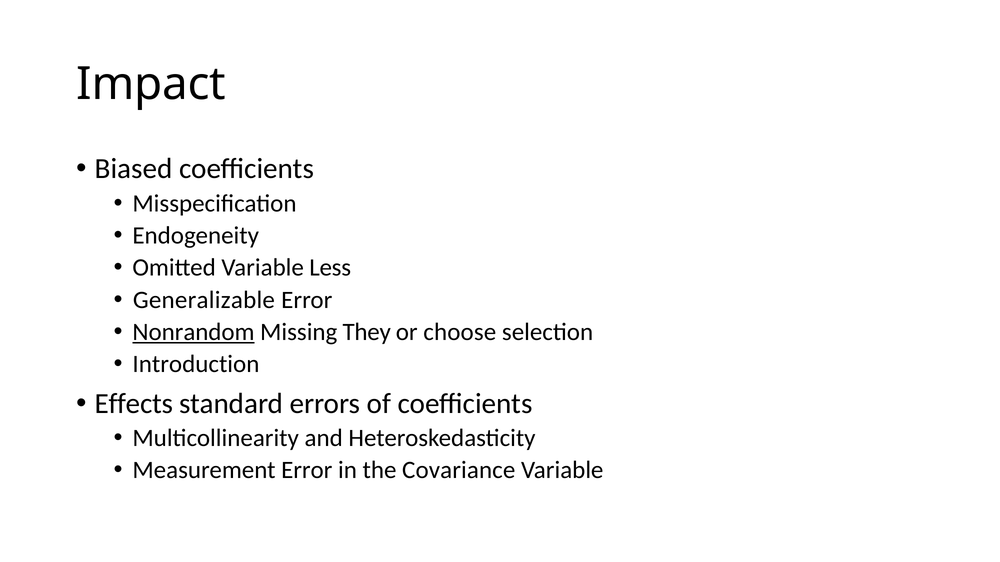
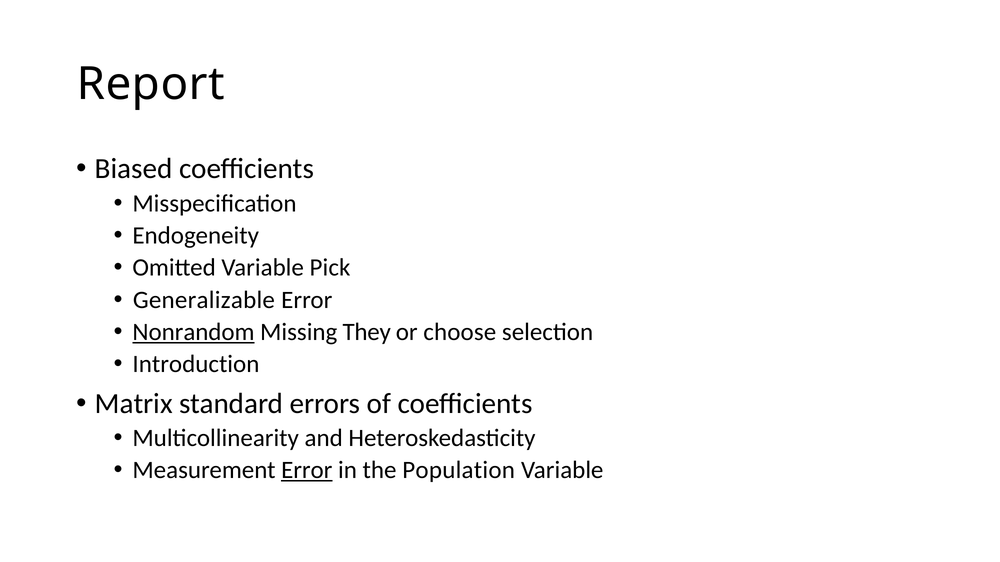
Impact: Impact -> Report (151, 84)
Less: Less -> Pick (330, 268)
Effects: Effects -> Matrix (134, 404)
Error underline: none -> present (307, 471)
Covariance: Covariance -> Population (459, 471)
